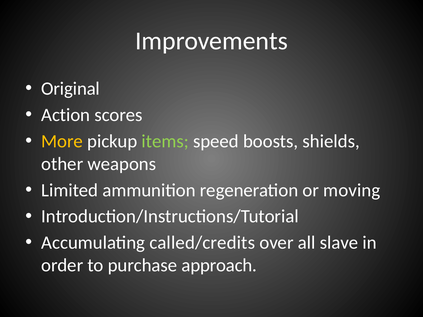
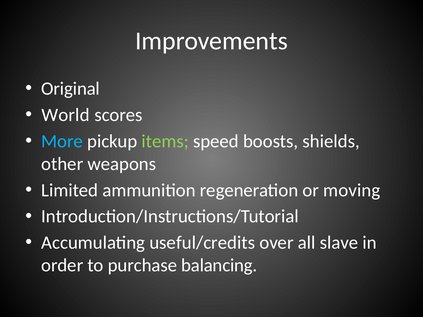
Action: Action -> World (66, 115)
More colour: yellow -> light blue (62, 141)
called/credits: called/credits -> useful/credits (202, 243)
approach: approach -> balancing (219, 266)
